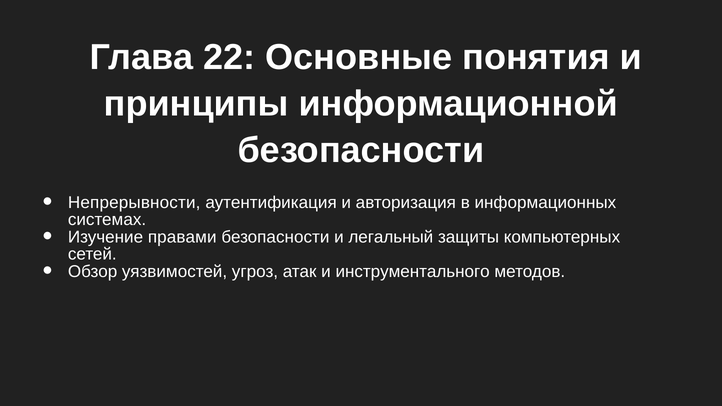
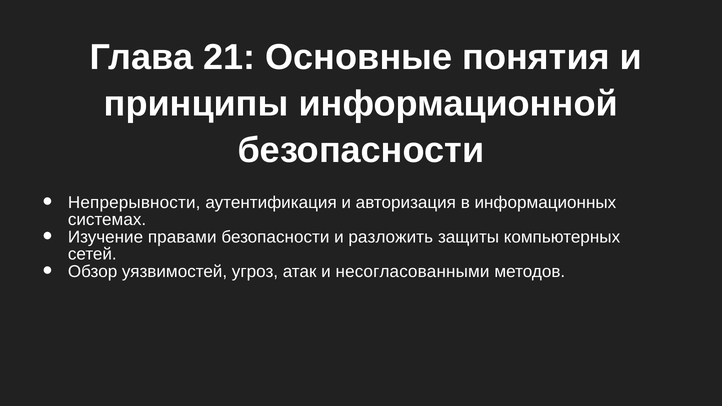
22: 22 -> 21 (229, 57)
легальный: легальный -> разложить (391, 237)
инструментального: инструментального -> несогласованными (413, 272)
